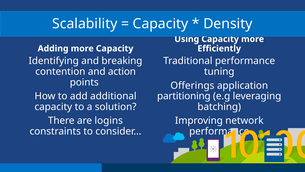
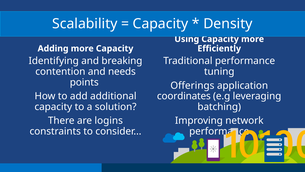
action: action -> needs (122, 71)
partitioning: partitioning -> coordinates (184, 96)
